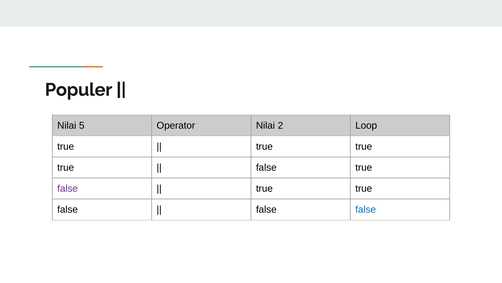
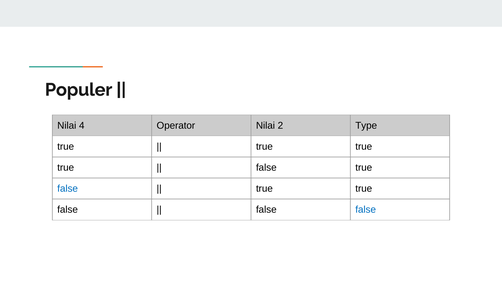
5: 5 -> 4 (82, 125)
Loop: Loop -> Type (366, 125)
false colour: purple -> blue (68, 188)
